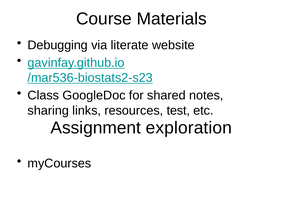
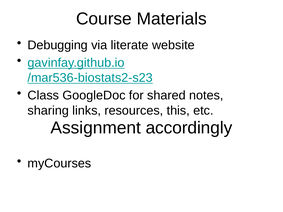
test: test -> this (178, 111)
exploration: exploration -> accordingly (189, 128)
